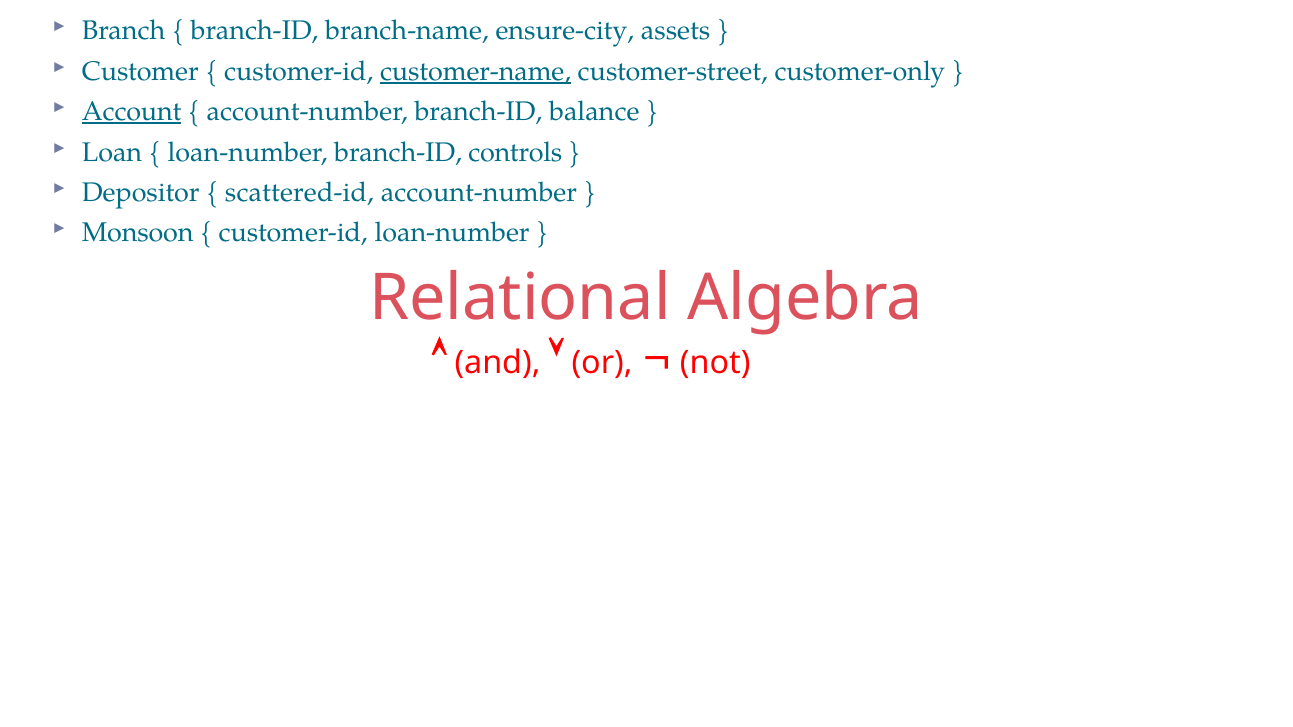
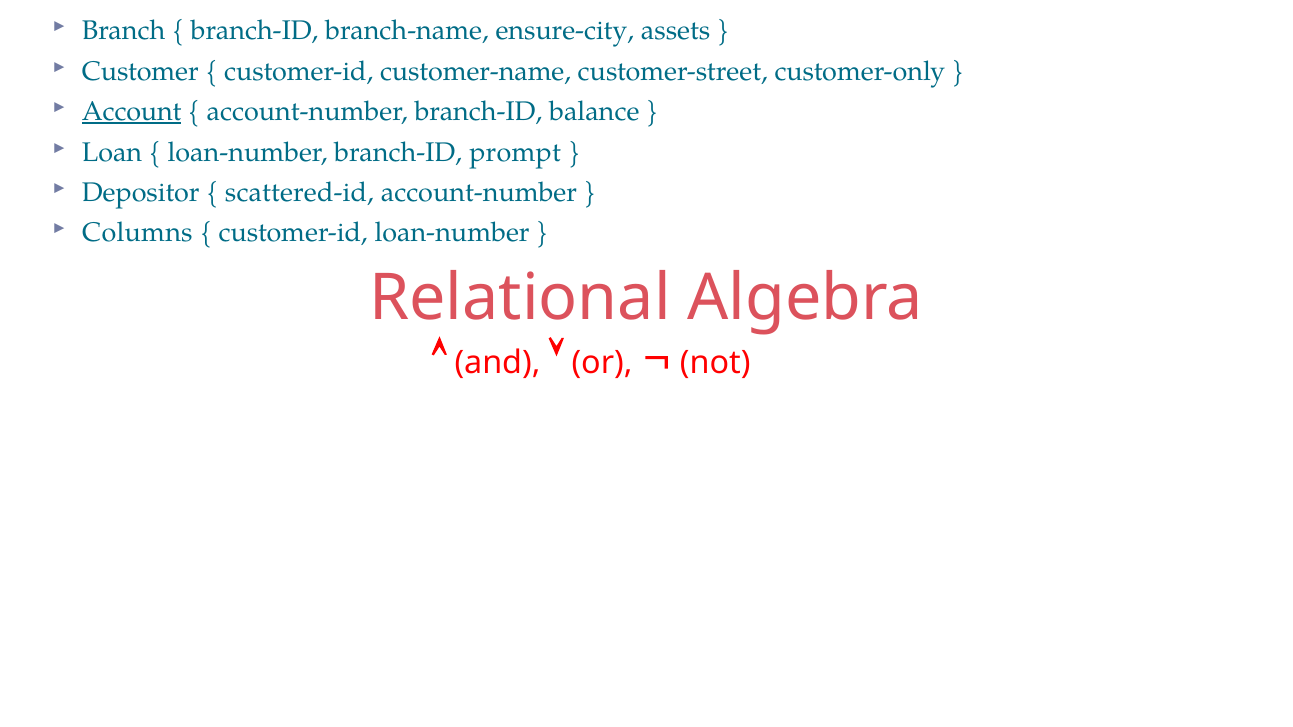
customer-name underline: present -> none (476, 71)
controls: controls -> prompt (515, 152)
Monsoon: Monsoon -> Columns (137, 233)
